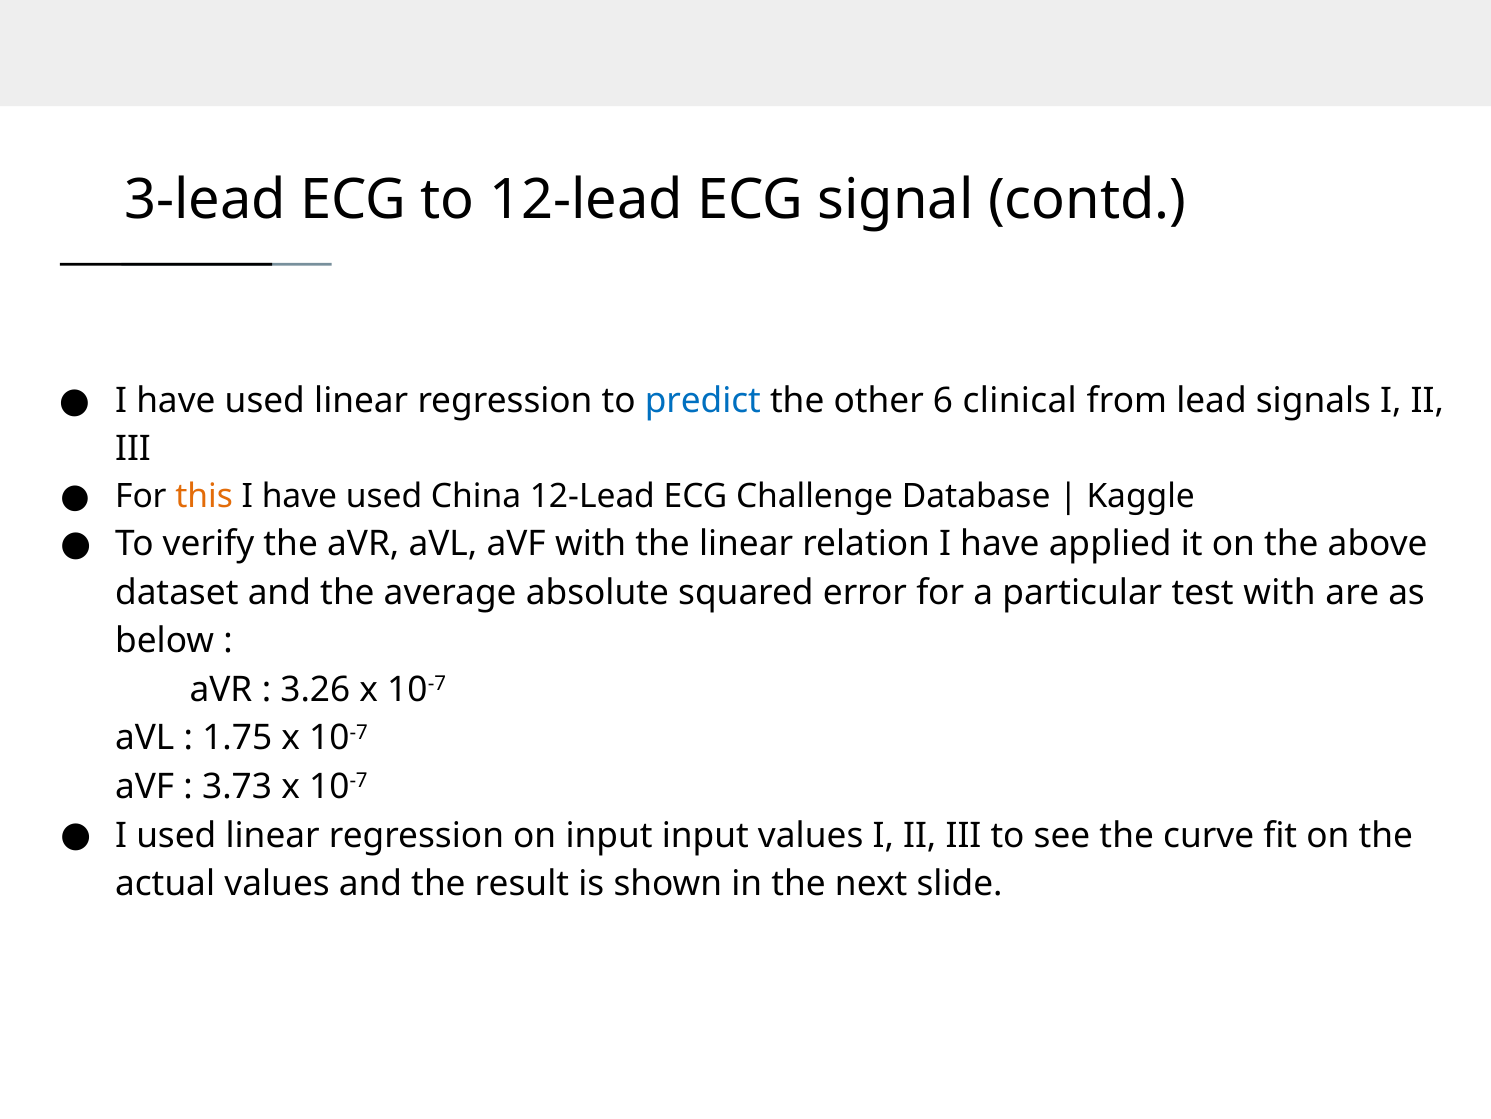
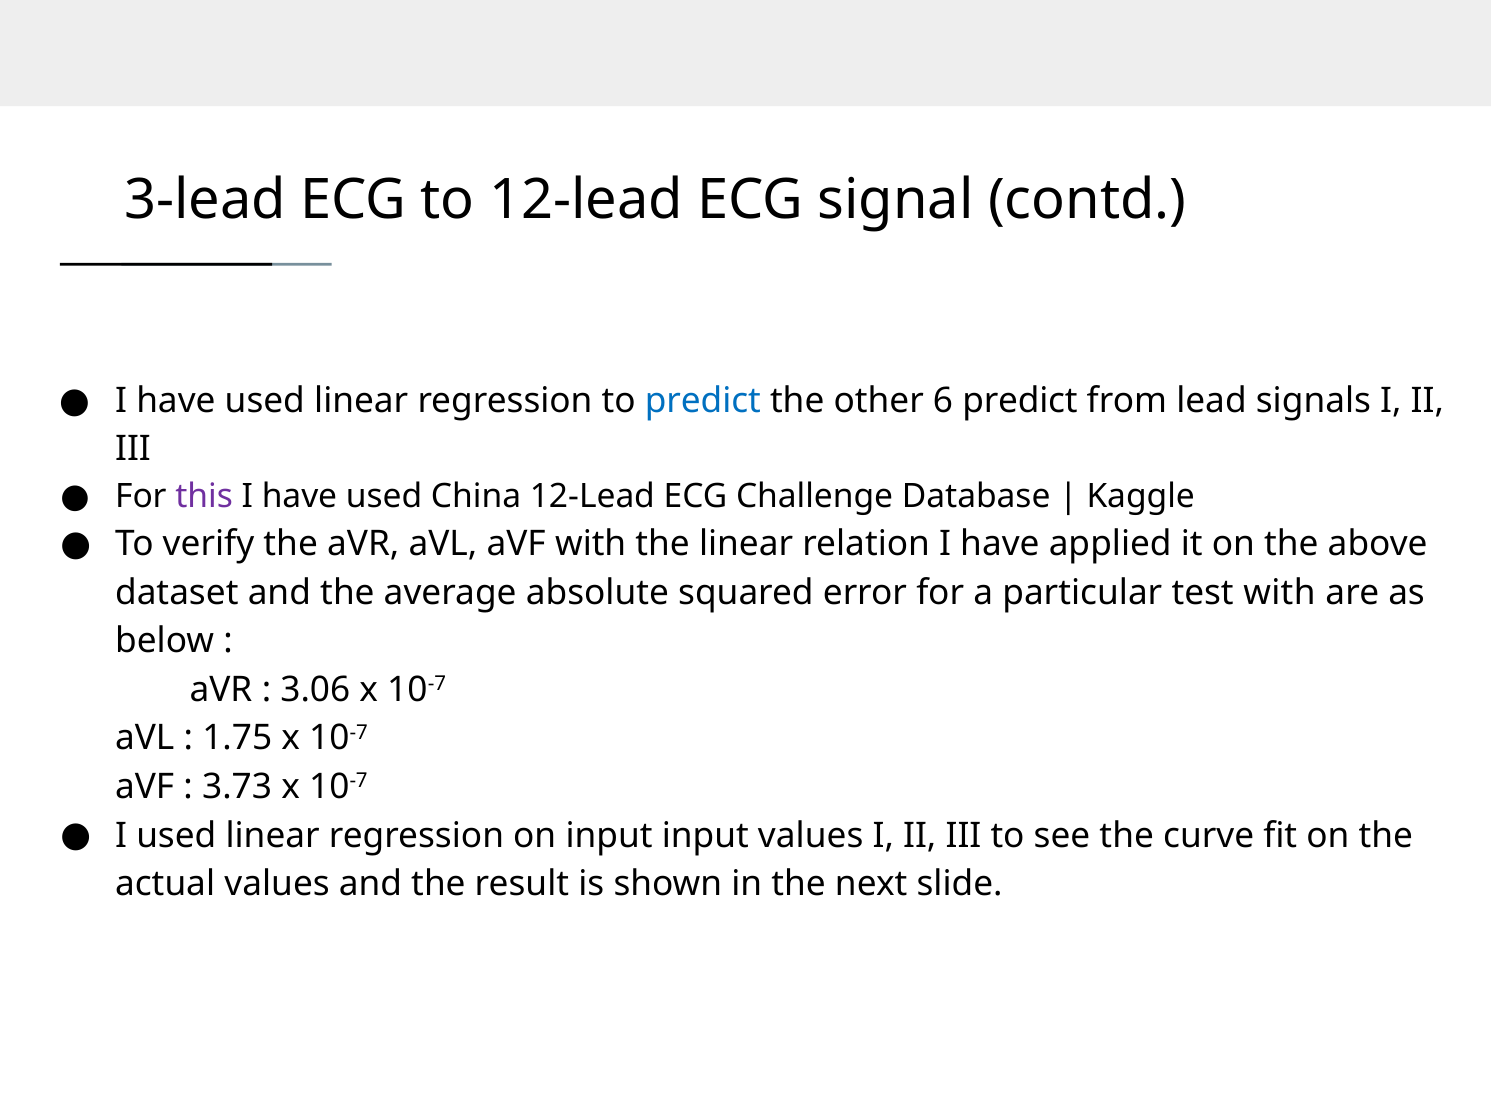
6 clinical: clinical -> predict (1020, 400)
this colour: orange -> purple (204, 496)
3.26: 3.26 -> 3.06 (315, 689)
